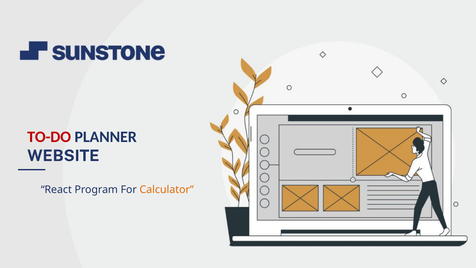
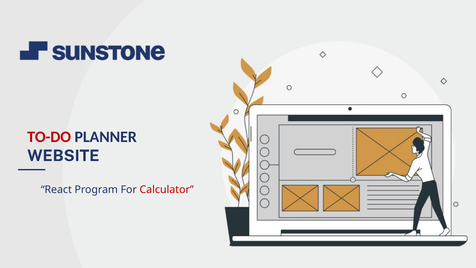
Calculator colour: orange -> red (167, 189)
